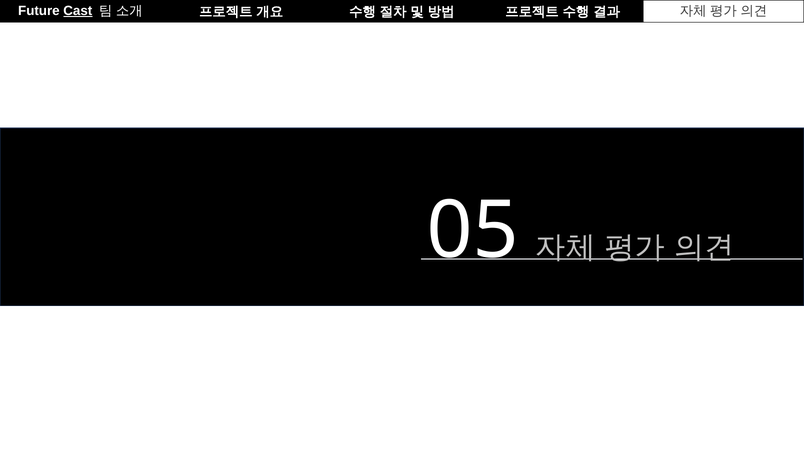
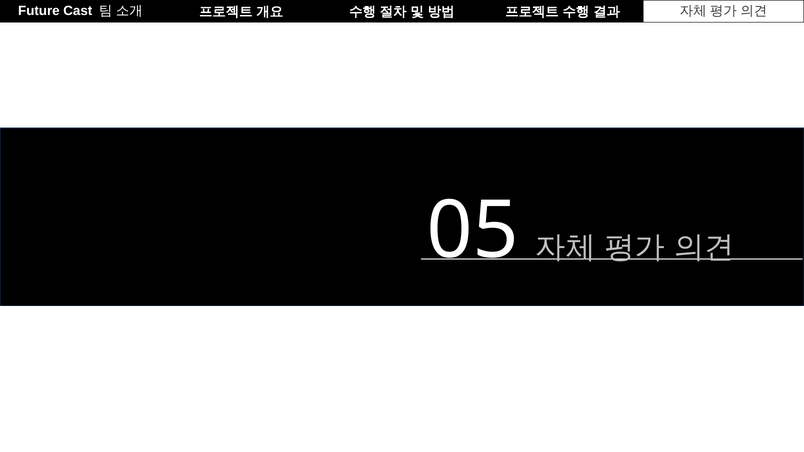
Cast underline: present -> none (78, 11)
